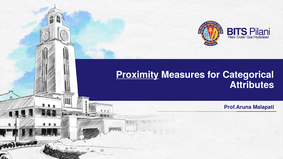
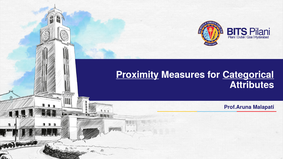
Categorical underline: none -> present (248, 75)
